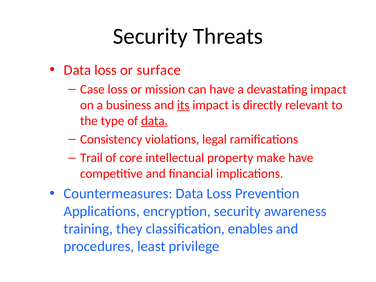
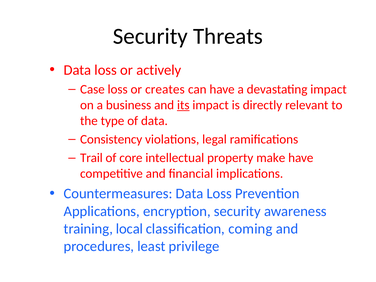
surface: surface -> actively (159, 70)
mission: mission -> creates (165, 89)
data underline: present -> none (154, 121)
they: they -> local (129, 229)
enables: enables -> coming (250, 229)
